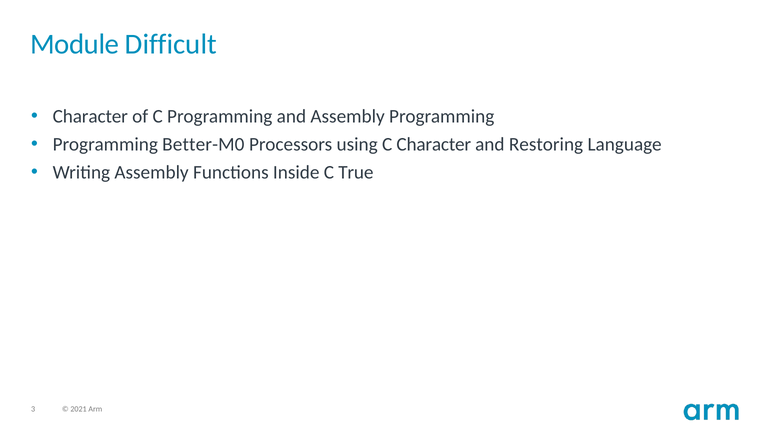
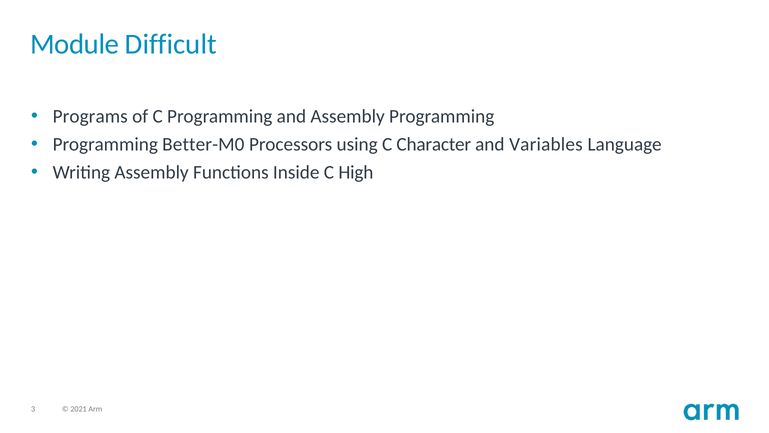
Character: Character -> Programs (90, 116)
Restoring: Restoring -> Variables (546, 144)
True: True -> High (356, 172)
